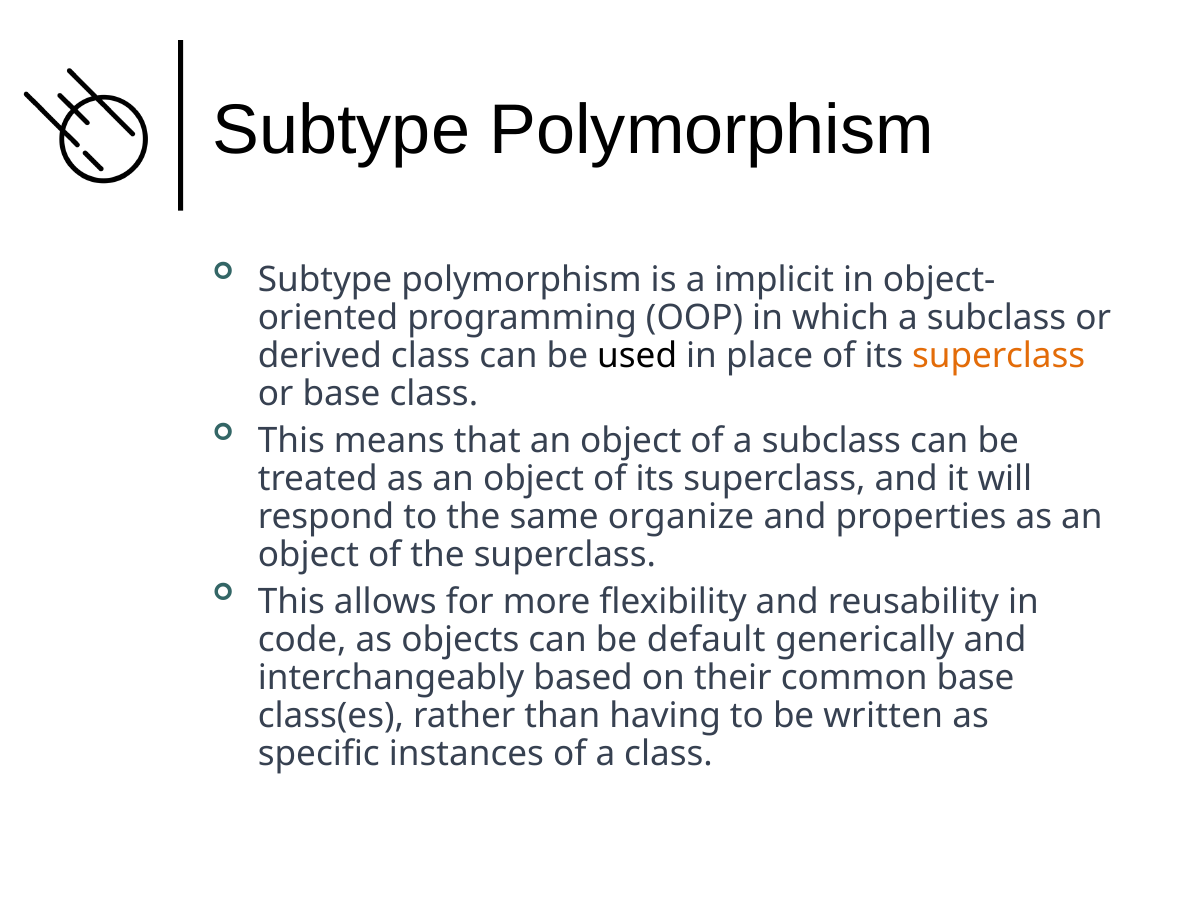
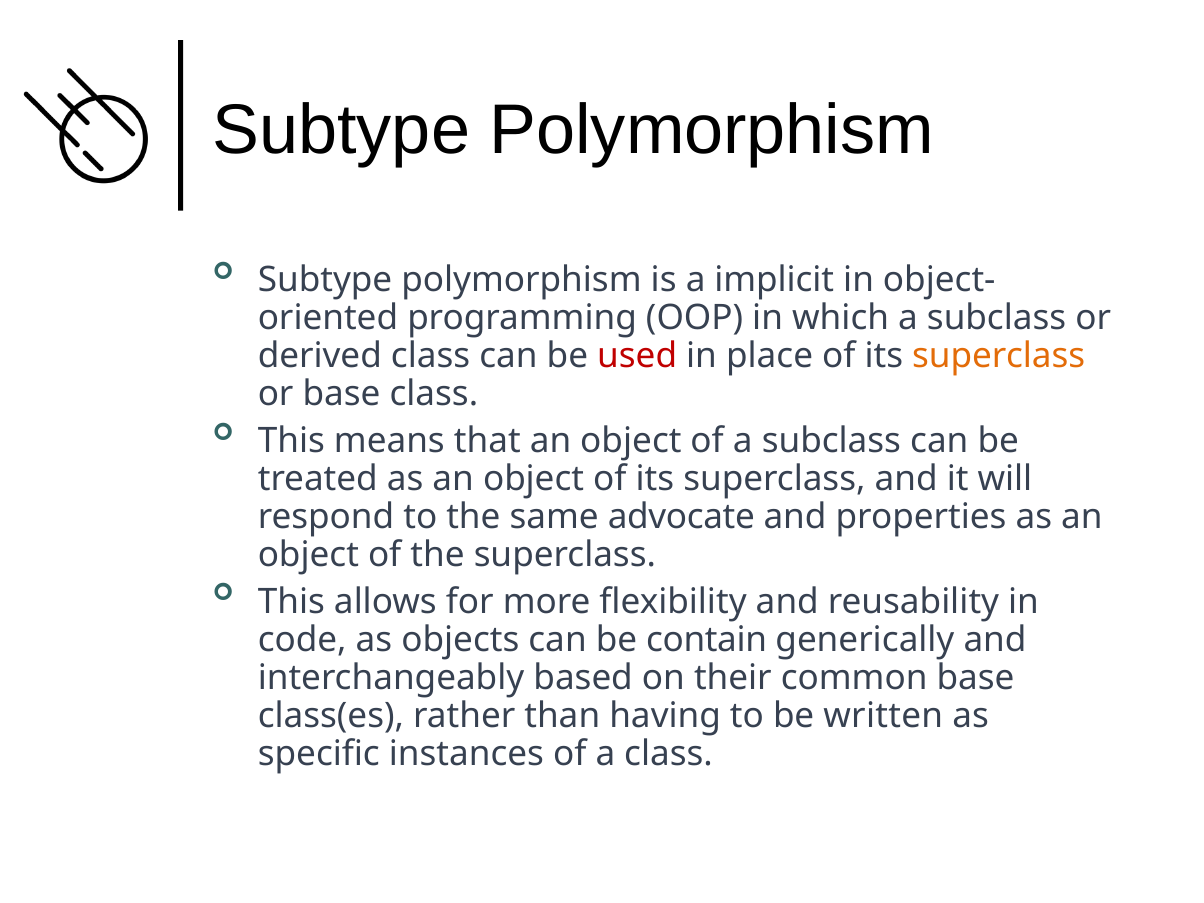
used colour: black -> red (637, 356)
organize: organize -> advocate (681, 517)
default: default -> contain (707, 640)
